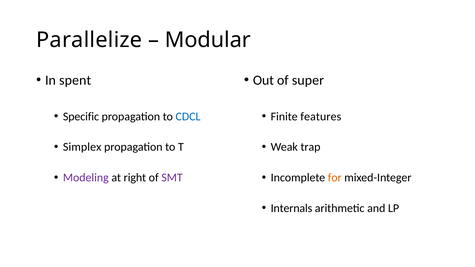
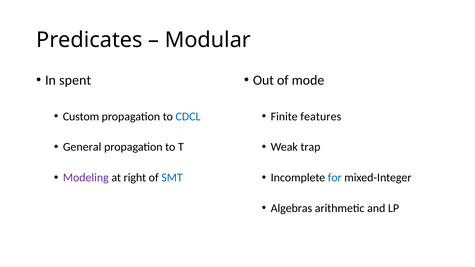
Parallelize: Parallelize -> Predicates (89, 40)
super: super -> mode (308, 80)
Specific: Specific -> Custom (81, 117)
Simplex: Simplex -> General (82, 147)
SMT colour: purple -> blue (172, 178)
for colour: orange -> blue (335, 178)
Internals: Internals -> Algebras (291, 208)
